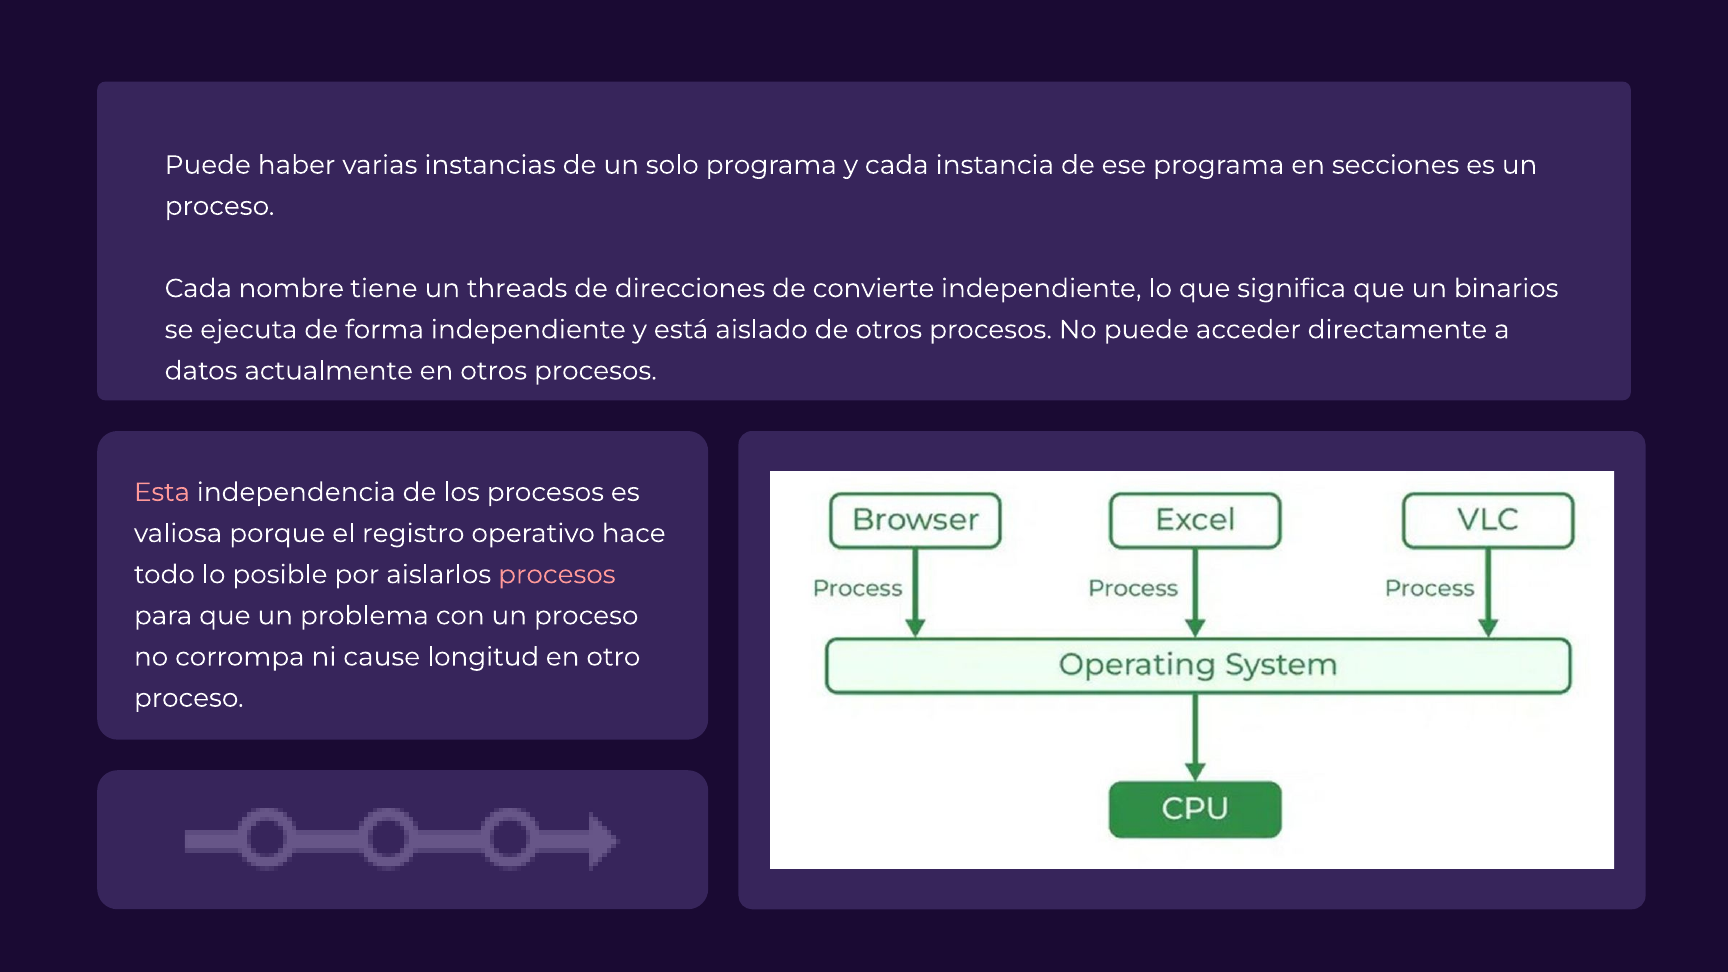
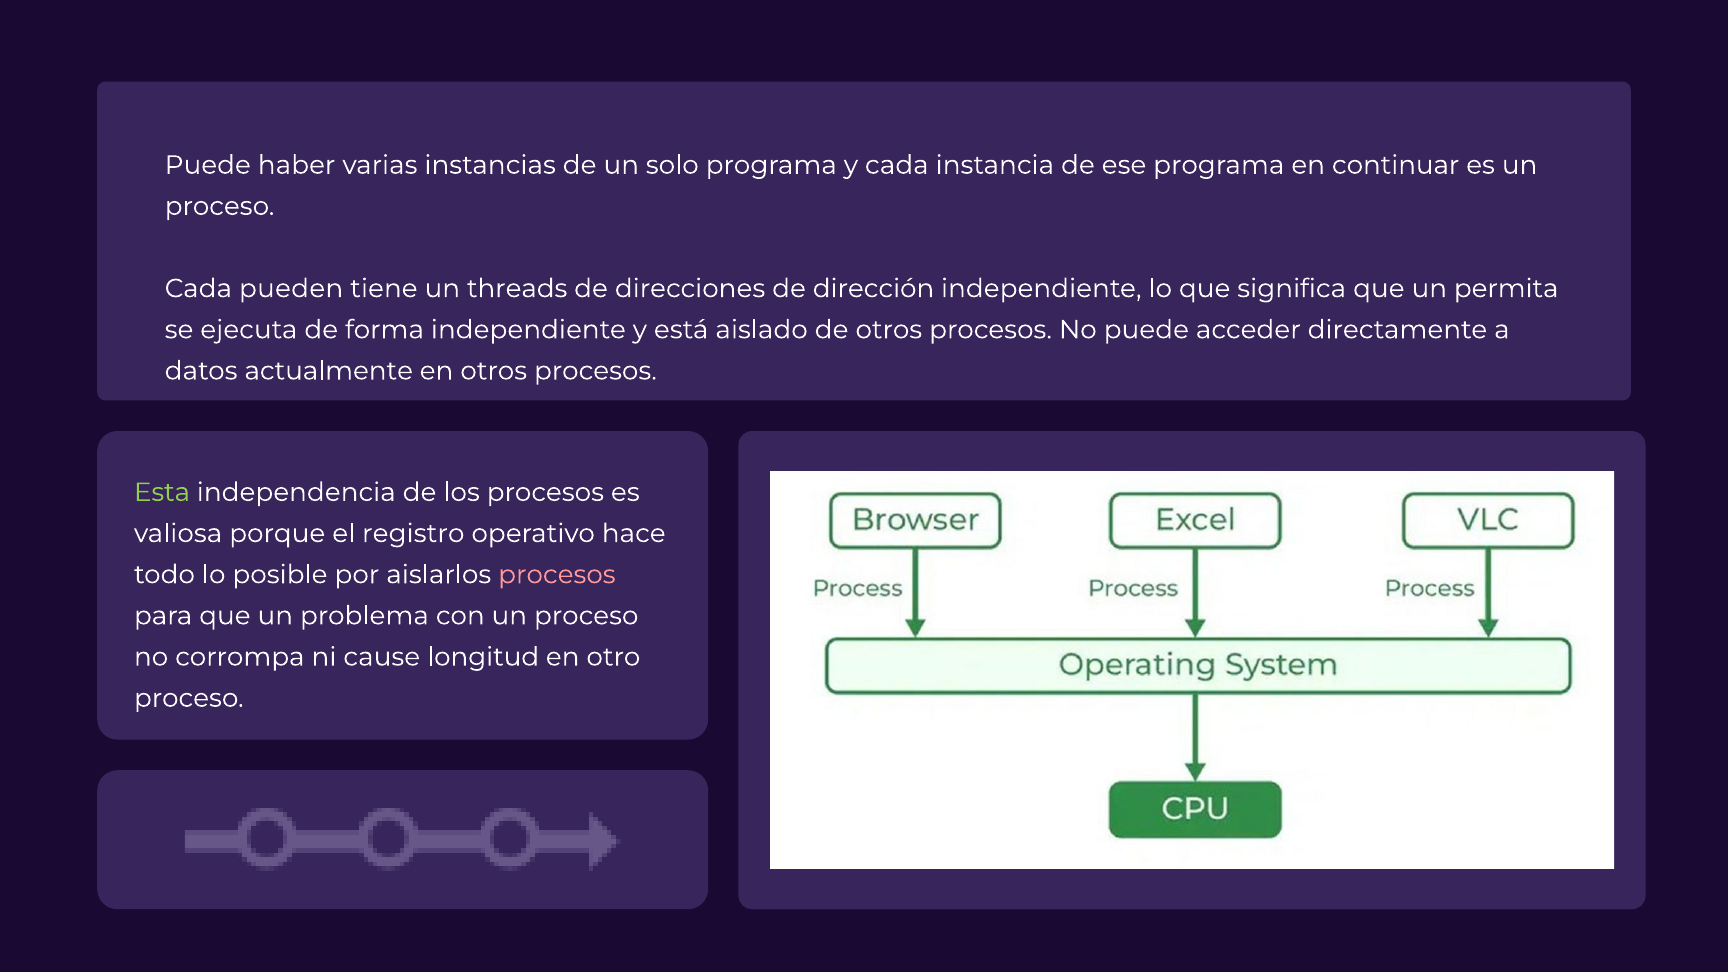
secciones: secciones -> continuar (1396, 165)
nombre: nombre -> pueden (291, 289)
convierte: convierte -> dirección (873, 289)
binarios: binarios -> permita (1506, 289)
Esta colour: pink -> light green (162, 492)
